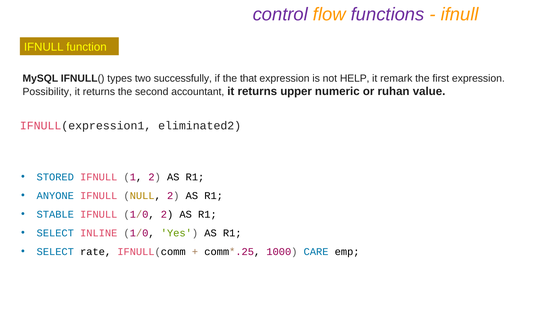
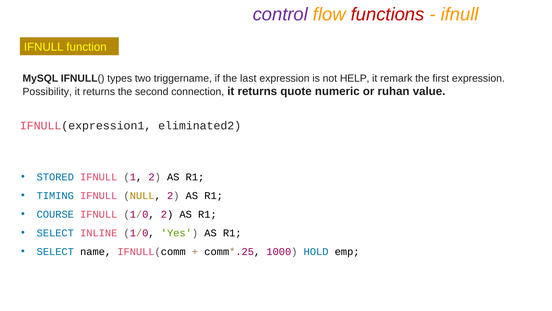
functions colour: purple -> red (388, 14)
successfully: successfully -> triggername (183, 78)
that: that -> last (248, 78)
accountant: accountant -> connection (198, 92)
upper: upper -> quote (296, 91)
ANYONE: ANYONE -> TIMING (55, 195)
STABLE: STABLE -> COURSE (55, 214)
rate: rate -> name (96, 251)
CARE: CARE -> HOLD (316, 251)
